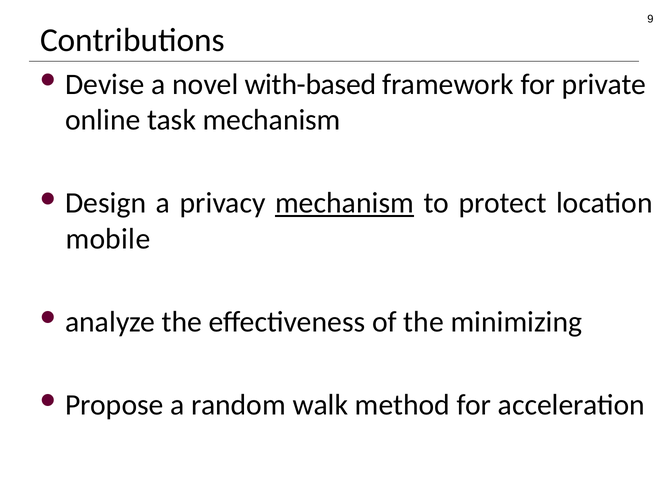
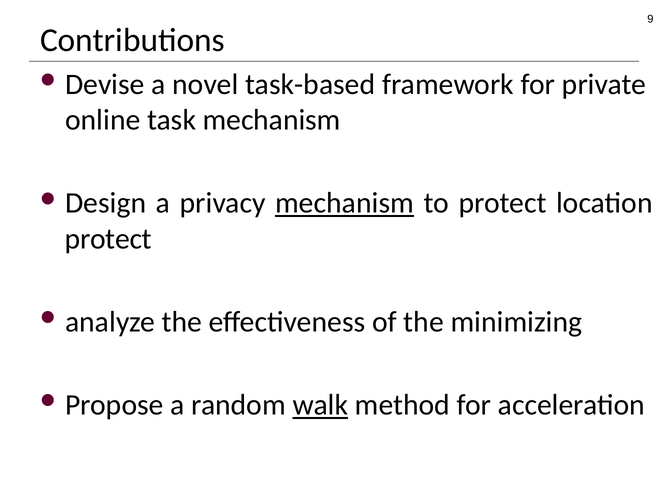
with-based: with-based -> task-based (310, 84)
mobile: mobile -> protect (108, 239)
walk underline: none -> present (320, 405)
